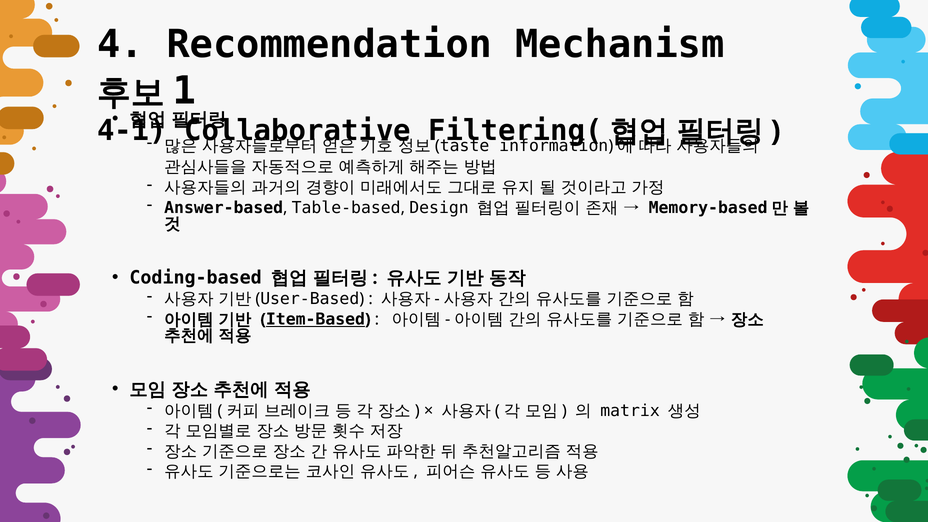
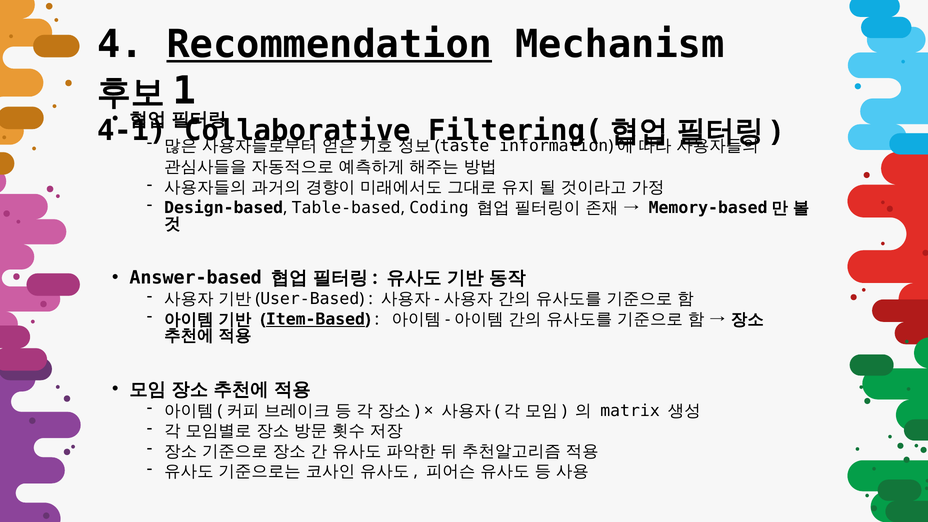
Recommendation underline: none -> present (329, 45)
Answer-based: Answer-based -> Design-based (224, 208)
Design: Design -> Coding (439, 208)
Coding-based: Coding-based -> Answer-based (196, 278)
